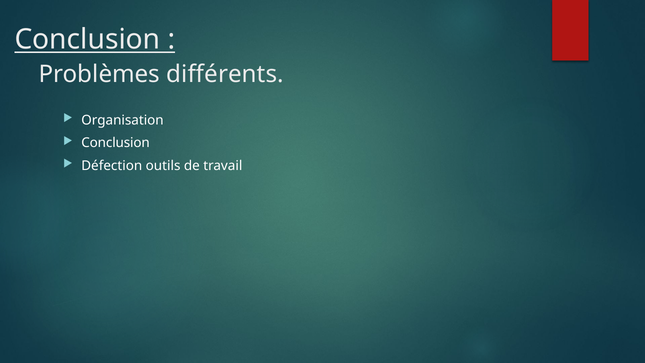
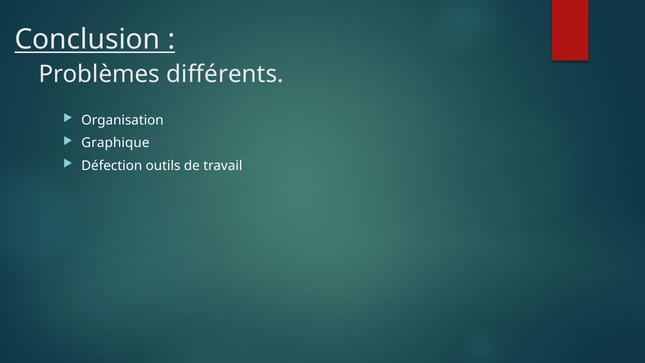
Conclusion: Conclusion -> Graphique (115, 143)
